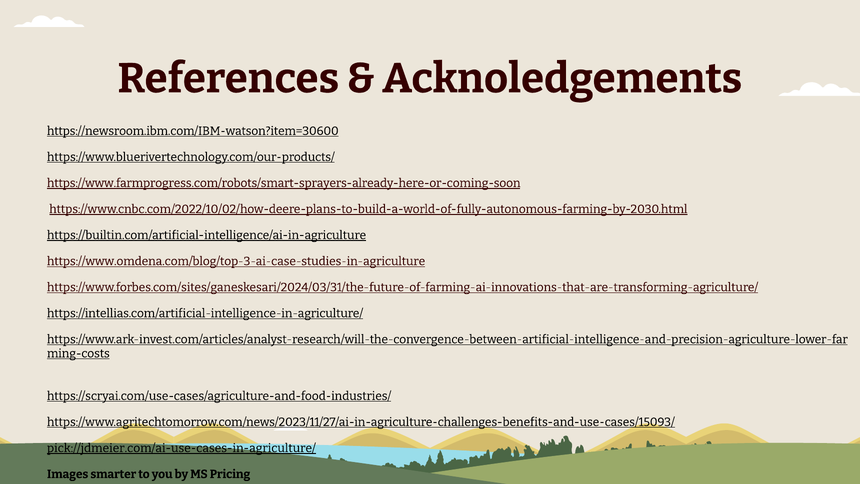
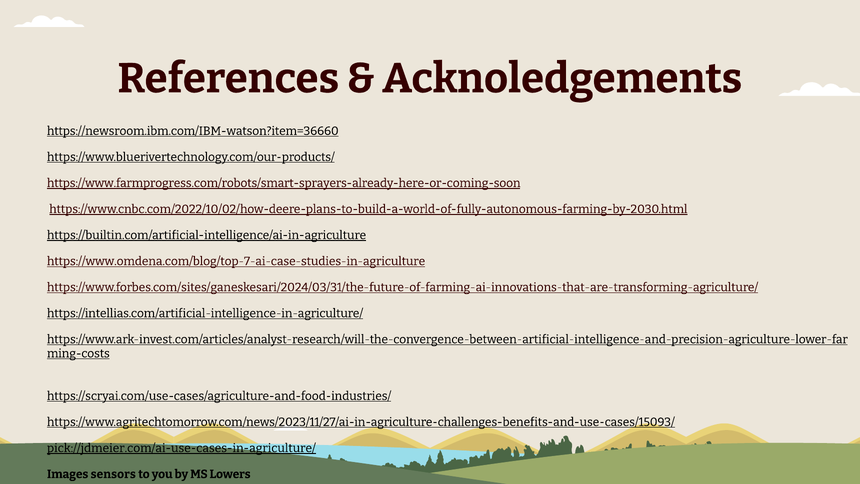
https://newsroom.ibm.com/IBM-watson?item=30600: https://newsroom.ibm.com/IBM-watson?item=30600 -> https://newsroom.ibm.com/IBM-watson?item=36660 (193, 131)
https://www.omdena.com/blog/top-3-ai-case-studies-in-agriculture: https://www.omdena.com/blog/top-3-ai-case-studies-in-agriculture -> https://www.omdena.com/blog/top-7-ai-case-studies-in-agriculture (236, 261)
smarter: smarter -> sensors (113, 474)
Pricing: Pricing -> Lowers (230, 474)
